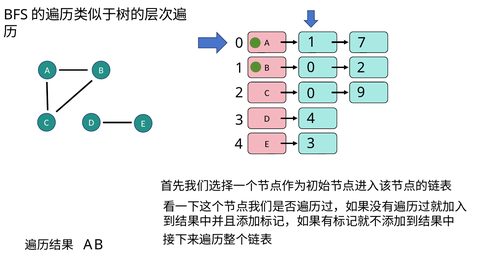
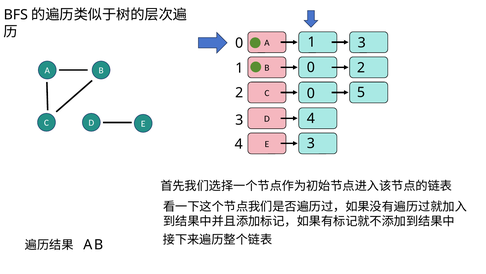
1 7: 7 -> 3 (362, 43)
9: 9 -> 5 (361, 92)
